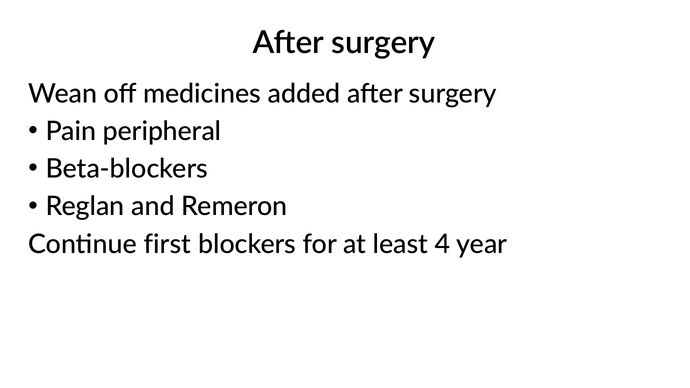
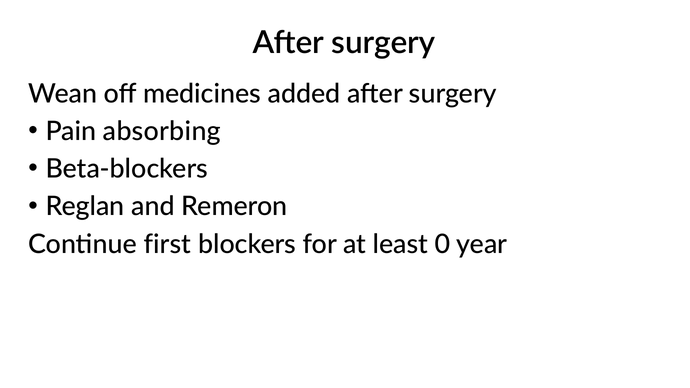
peripheral: peripheral -> absorbing (162, 132)
4: 4 -> 0 (443, 244)
